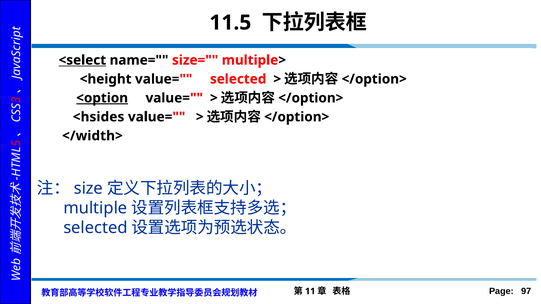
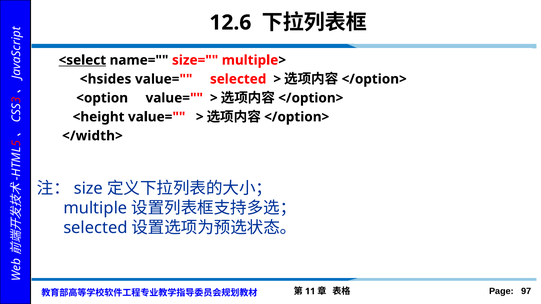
11.5: 11.5 -> 12.6 (230, 23)
<height: <height -> <hsides (106, 79)
<option underline: present -> none (102, 98)
<hsides: <hsides -> <height (99, 117)
